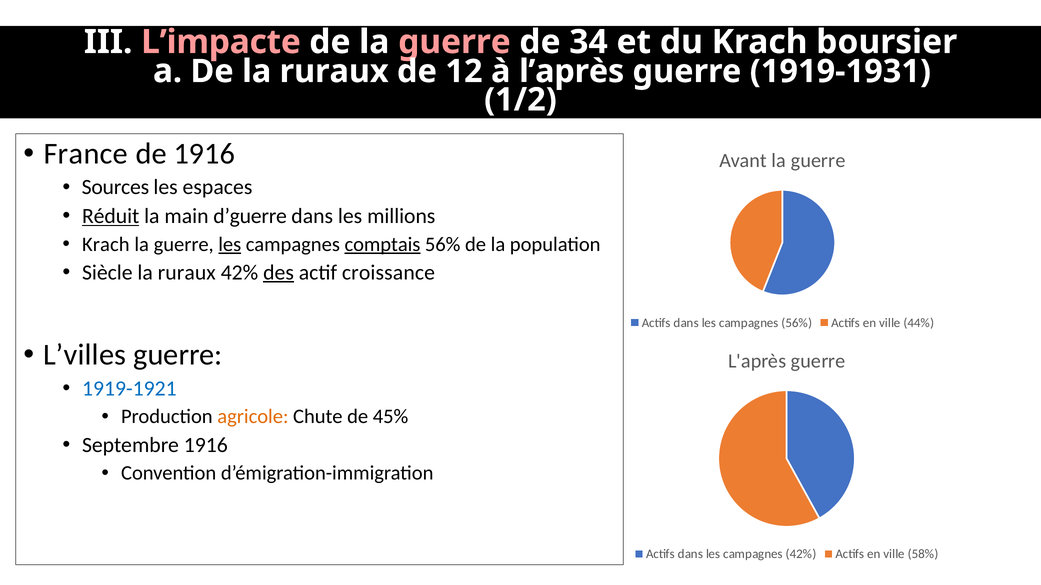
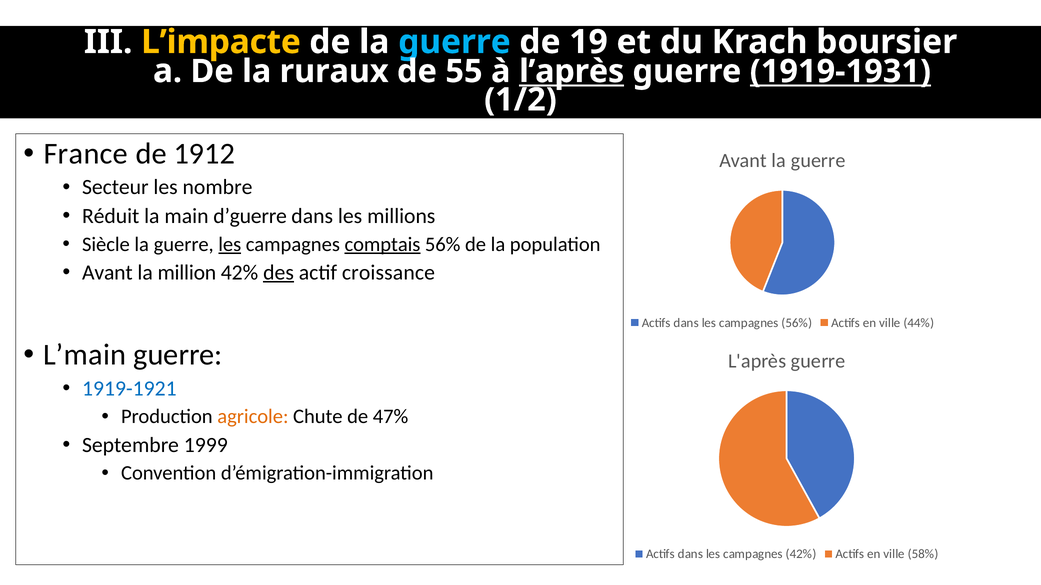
L’impacte colour: pink -> yellow (221, 42)
guerre colour: pink -> light blue (454, 42)
34: 34 -> 19 (589, 42)
12: 12 -> 55 (464, 71)
l’après underline: none -> present (572, 71)
1919-1931 underline: none -> present (840, 71)
de 1916: 1916 -> 1912 (204, 154)
Sources: Sources -> Secteur (115, 187)
espaces: espaces -> nombre (218, 187)
Réduit underline: present -> none (111, 216)
Krach: Krach -> Siècle (106, 245)
Siècle: Siècle -> Avant (107, 273)
ruraux: ruraux -> million (187, 273)
L’villes: L’villes -> L’main (85, 355)
45%: 45% -> 47% (391, 417)
Septembre 1916: 1916 -> 1999 (206, 445)
